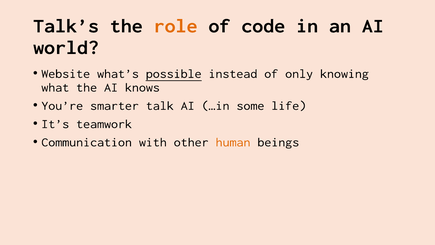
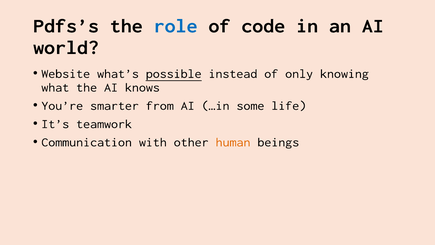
Talk’s: Talk’s -> Pdfs’s (66, 26)
role colour: orange -> blue (176, 26)
talk: talk -> from (160, 105)
